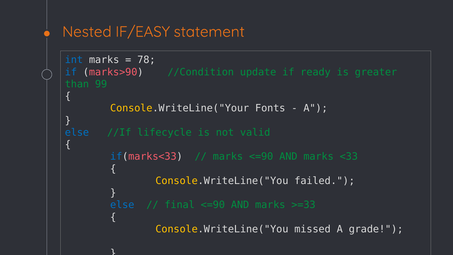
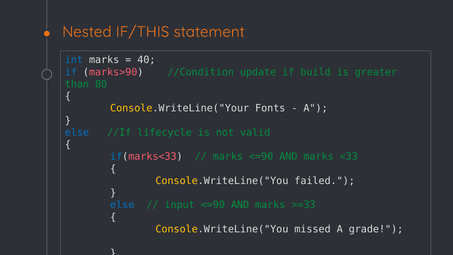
IF/EASY: IF/EASY -> IF/THIS (143, 32)
78: 78 -> 40 (146, 60)
ready: ready -> build (316, 72)
99: 99 -> 80 (101, 84)
final: final -> input (180, 205)
